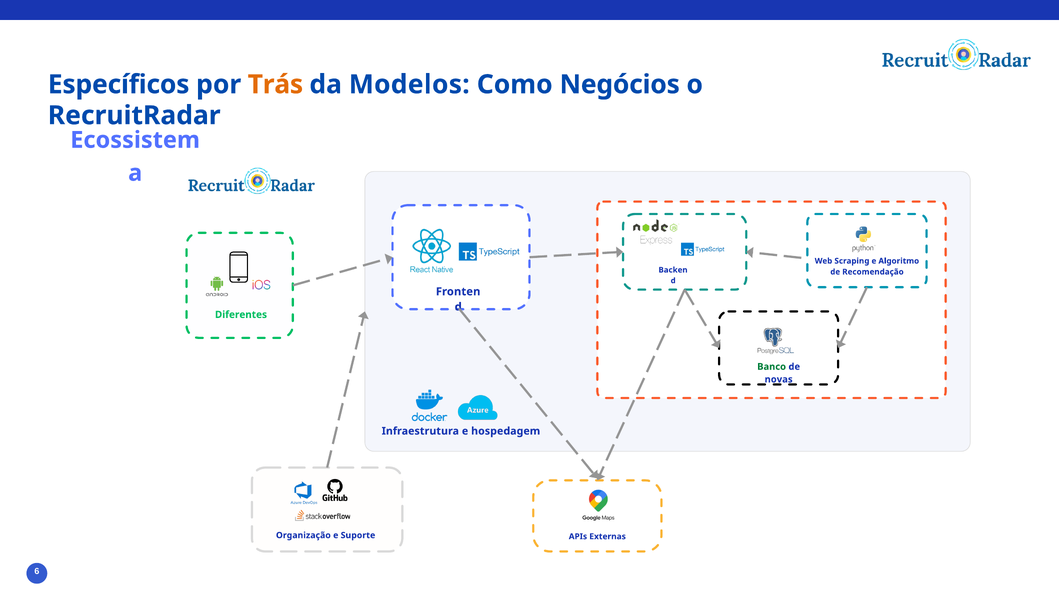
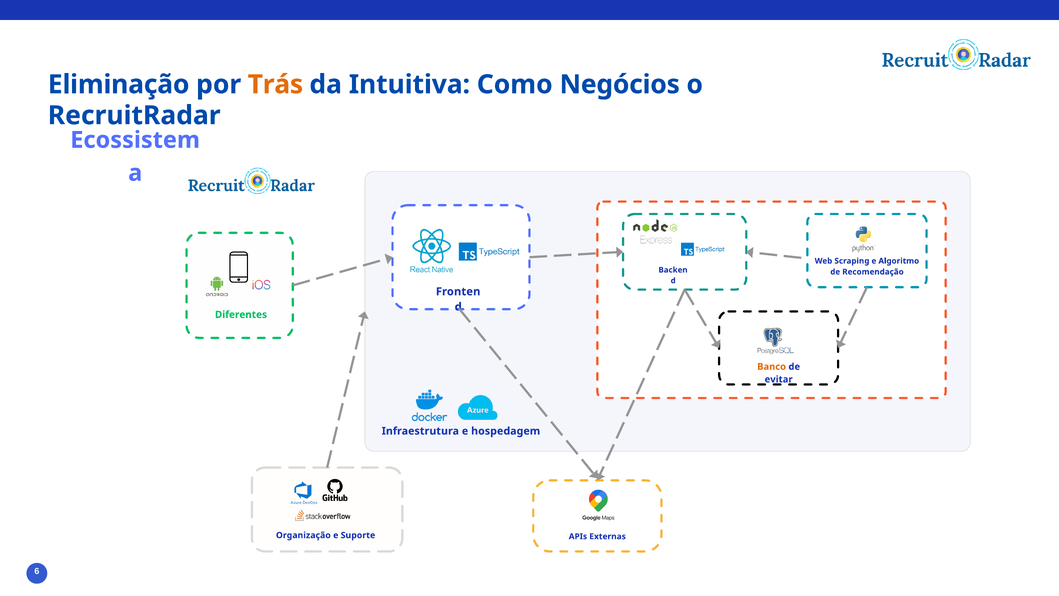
Específicos: Específicos -> Eliminação (119, 84)
Modelos: Modelos -> Intuitiva (409, 84)
Banco colour: green -> orange (772, 366)
novas: novas -> evitar (779, 379)
